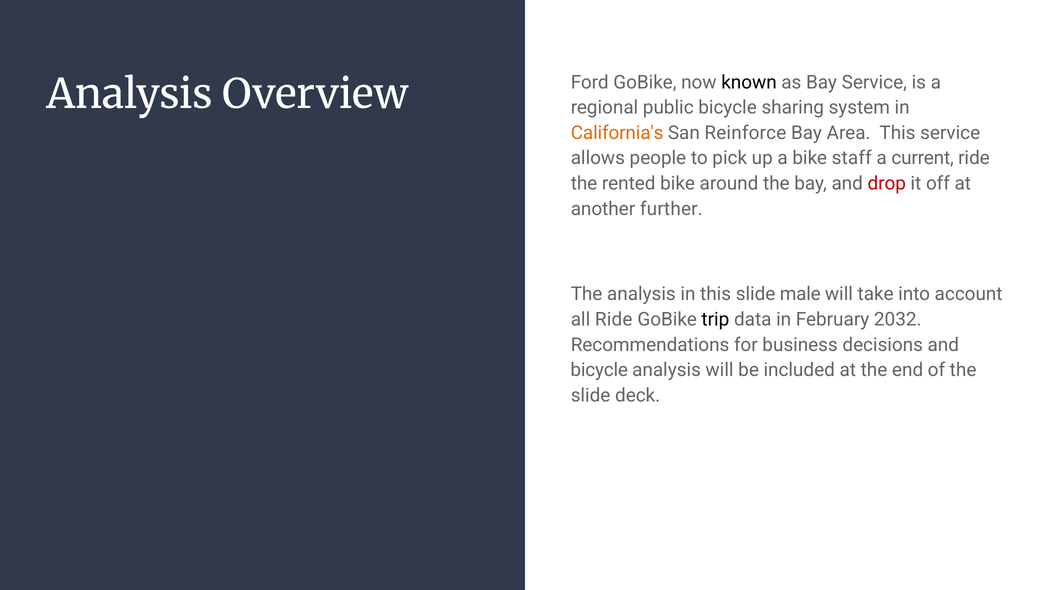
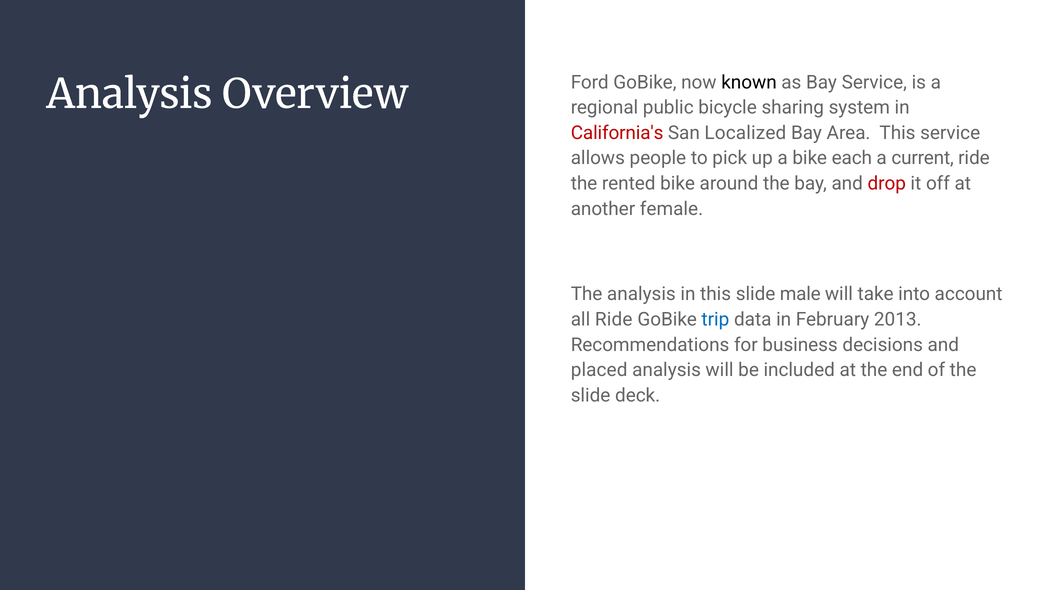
California's colour: orange -> red (617, 133)
Reinforce: Reinforce -> Localized (745, 133)
staff: staff -> each (852, 158)
further: further -> female (671, 209)
trip colour: black -> blue (715, 320)
2032: 2032 -> 2013 (898, 320)
bicycle: bicycle -> placed (599, 370)
